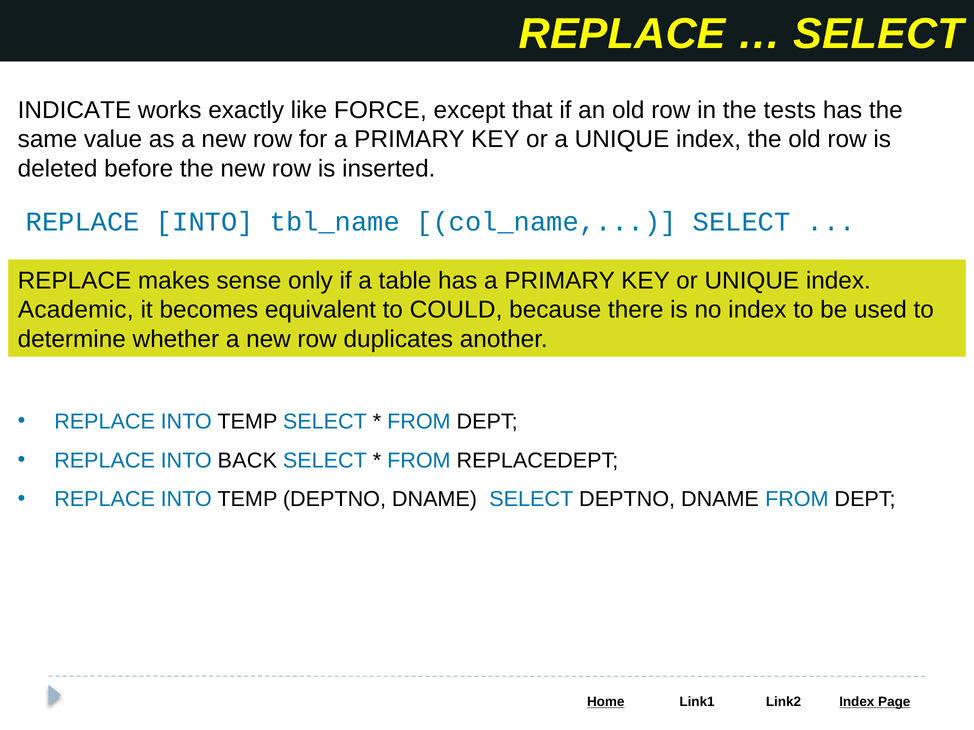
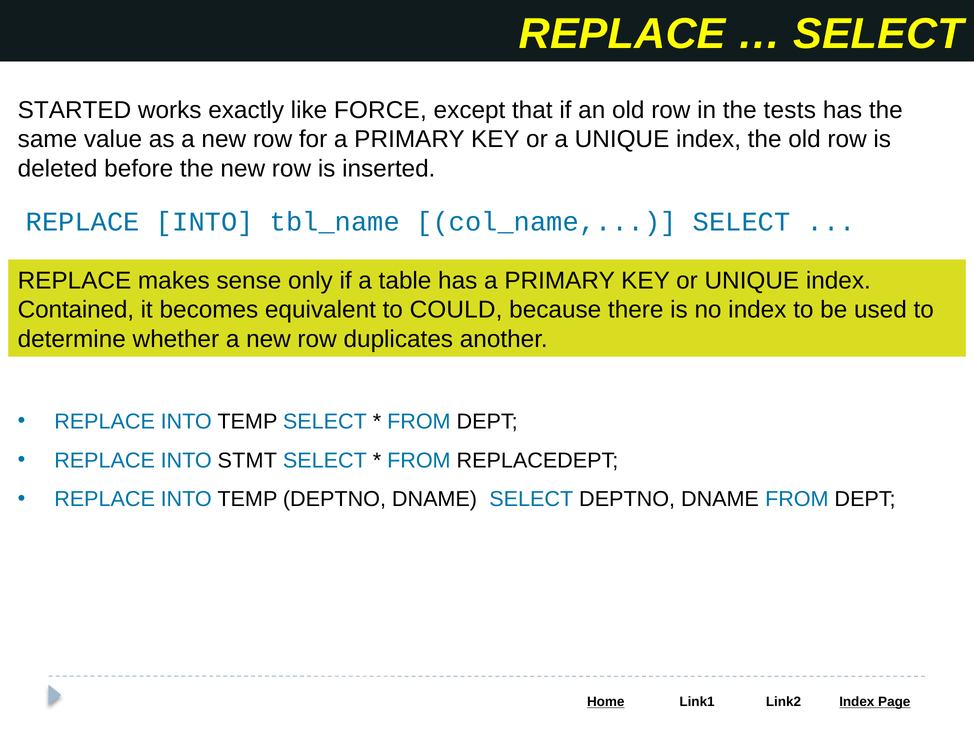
INDICATE: INDICATE -> STARTED (74, 110)
Academic: Academic -> Contained (76, 310)
BACK: BACK -> STMT (247, 461)
